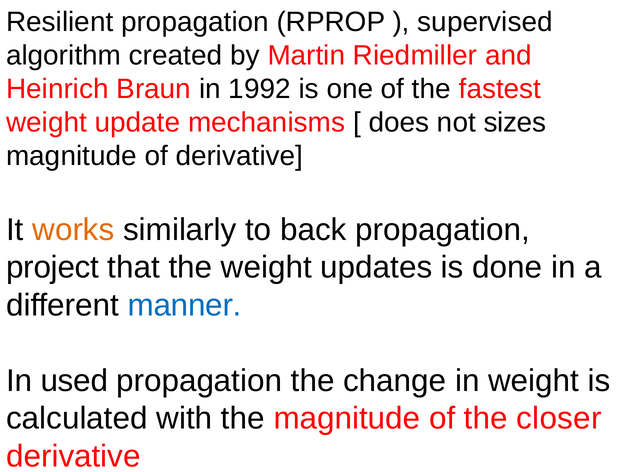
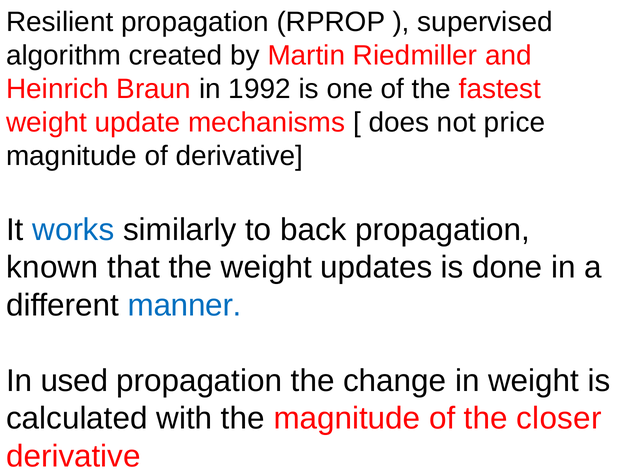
sizes: sizes -> price (515, 122)
works colour: orange -> blue (73, 230)
project: project -> known (52, 267)
